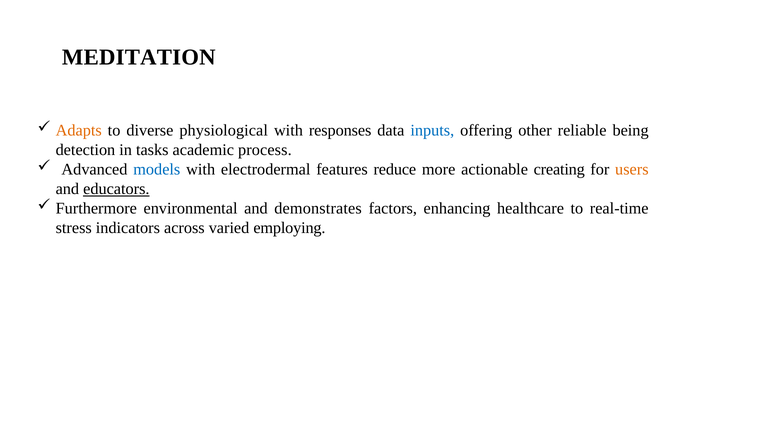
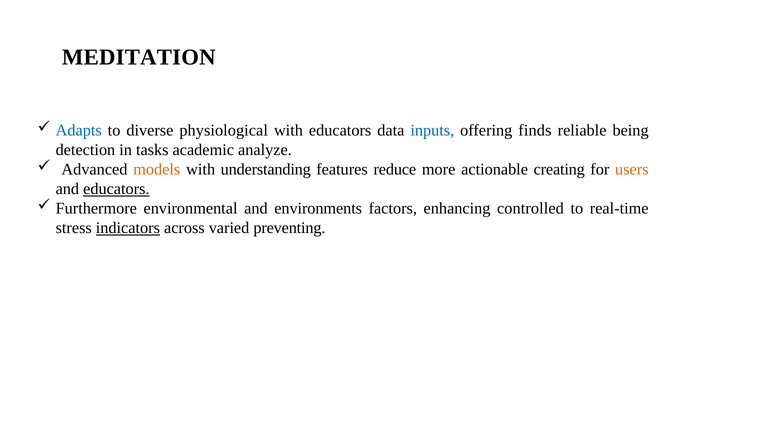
Adapts colour: orange -> blue (79, 131)
with responses: responses -> educators (340, 131)
other: other -> finds (535, 131)
process: process -> analyze (265, 150)
models colour: blue -> orange (157, 170)
electrodermal: electrodermal -> understanding (266, 170)
demonstrates: demonstrates -> environments (318, 209)
healthcare: healthcare -> controlled (530, 209)
indicators underline: none -> present (128, 228)
employing: employing -> preventing (289, 228)
